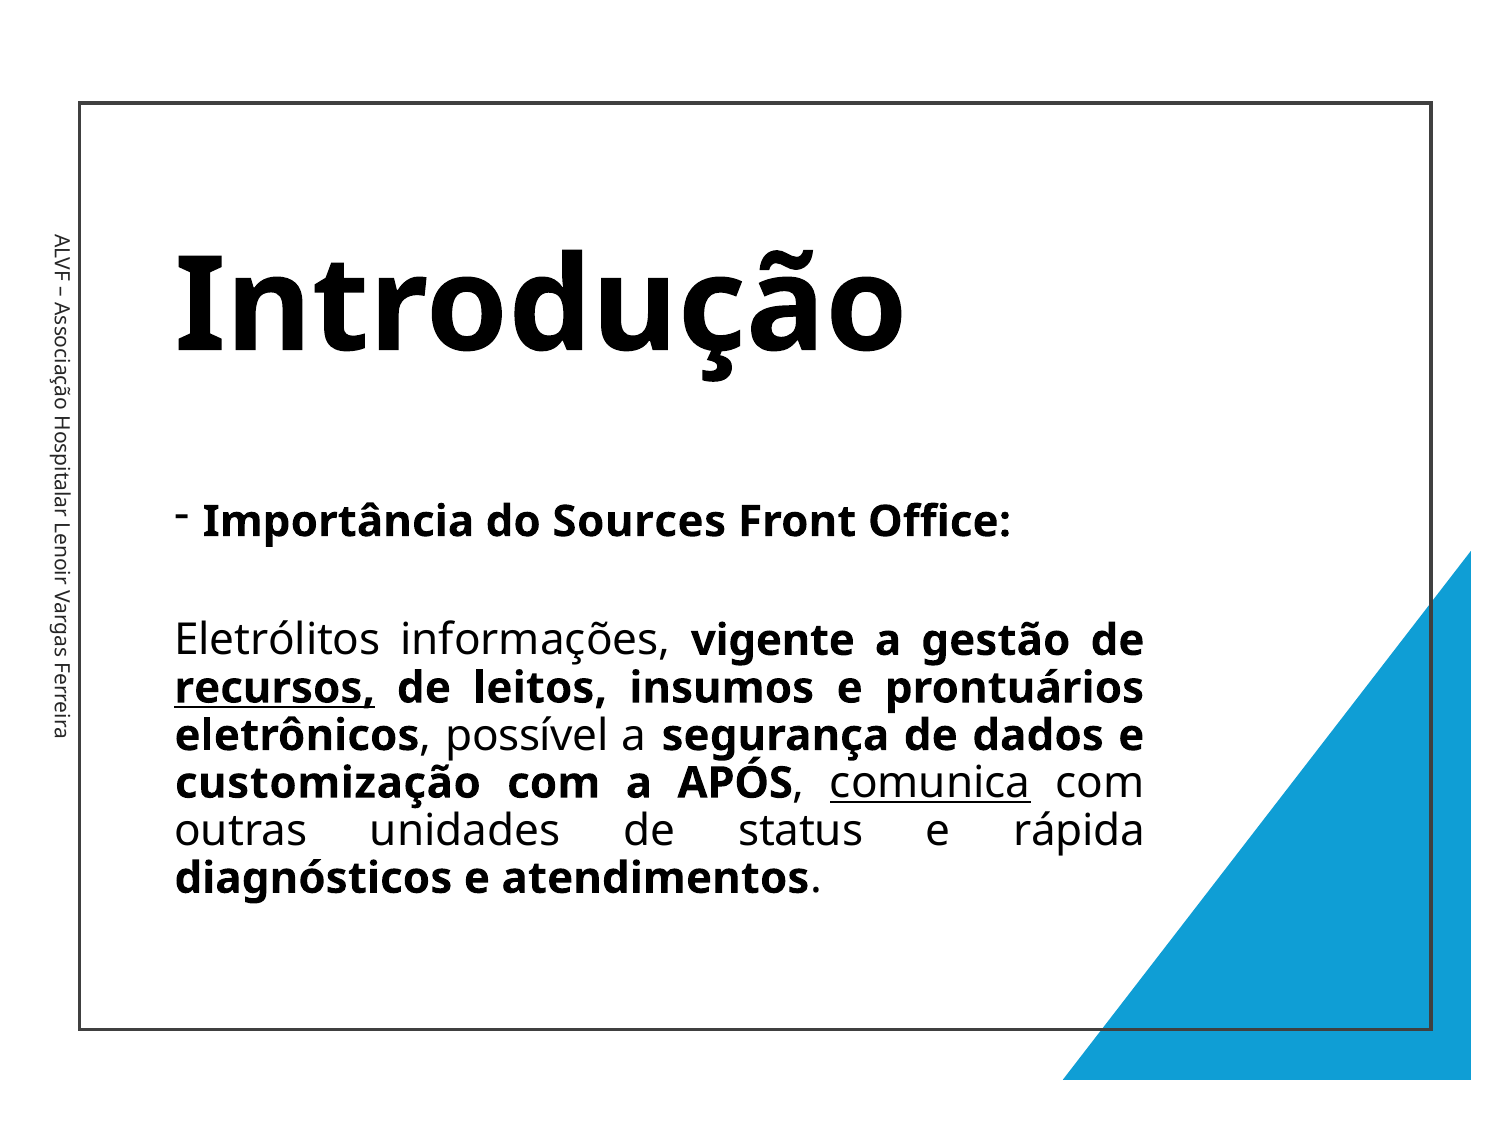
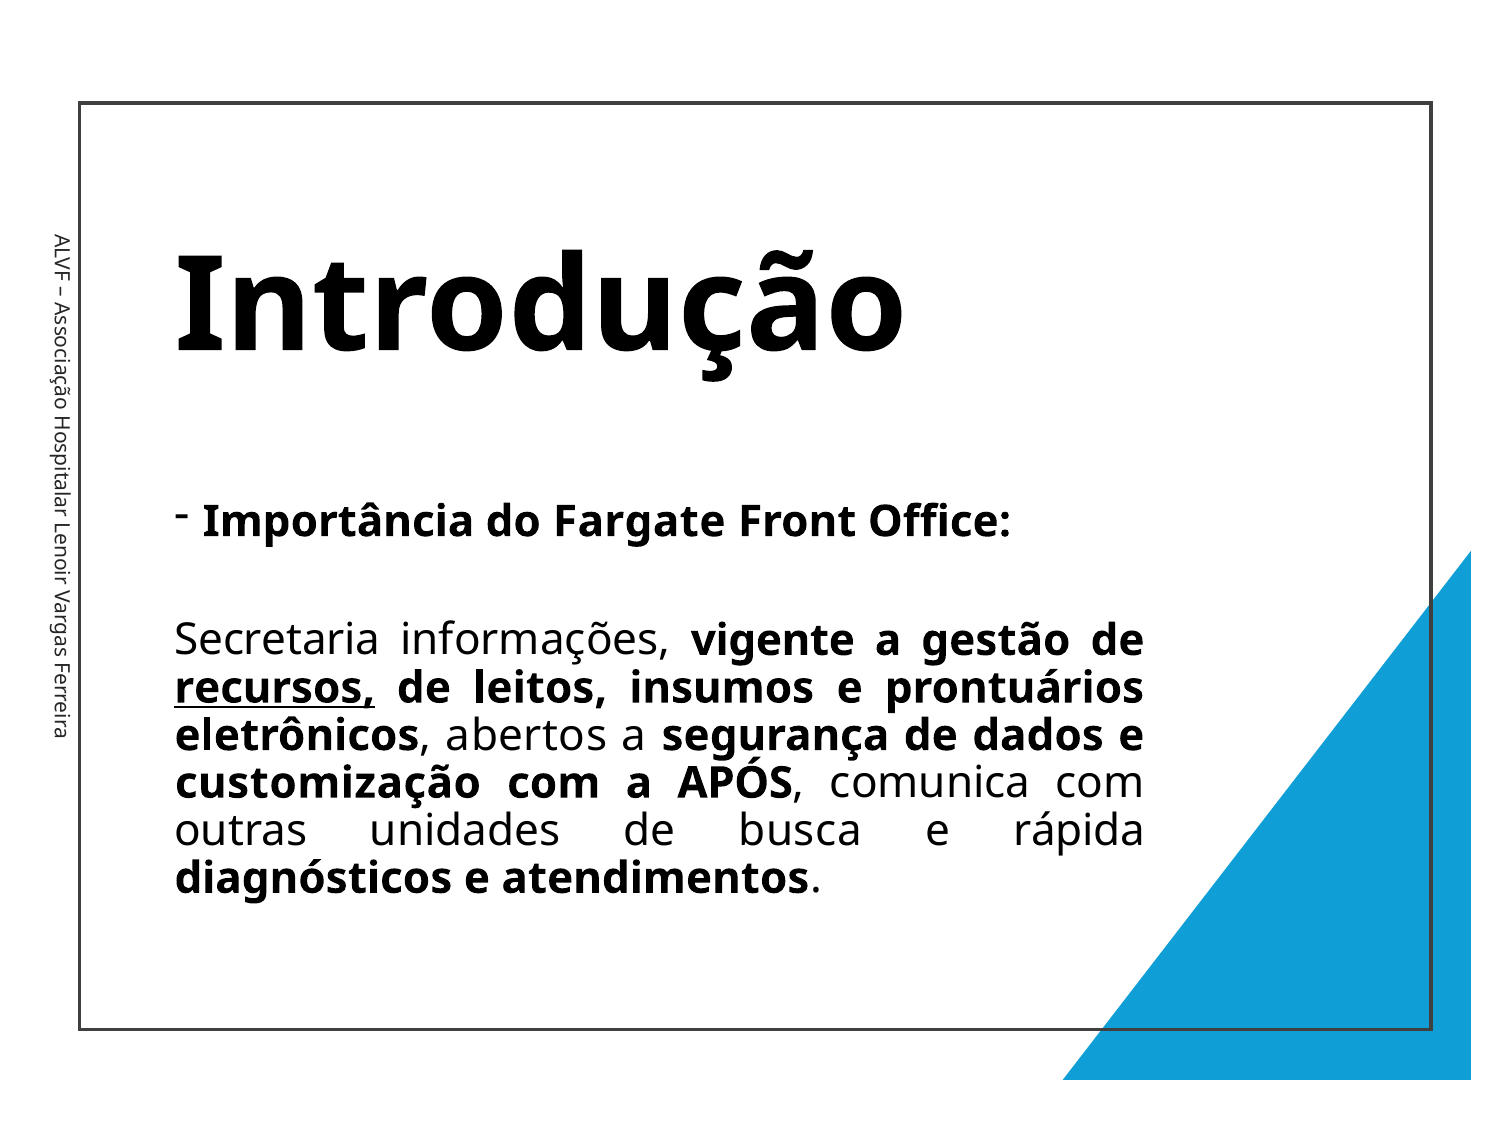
Sources: Sources -> Fargate (639, 522)
Eletrólitos: Eletrólitos -> Secretaria (278, 641)
possível: possível -> abertos (526, 736)
comunica underline: present -> none (930, 783)
status: status -> busca (800, 831)
